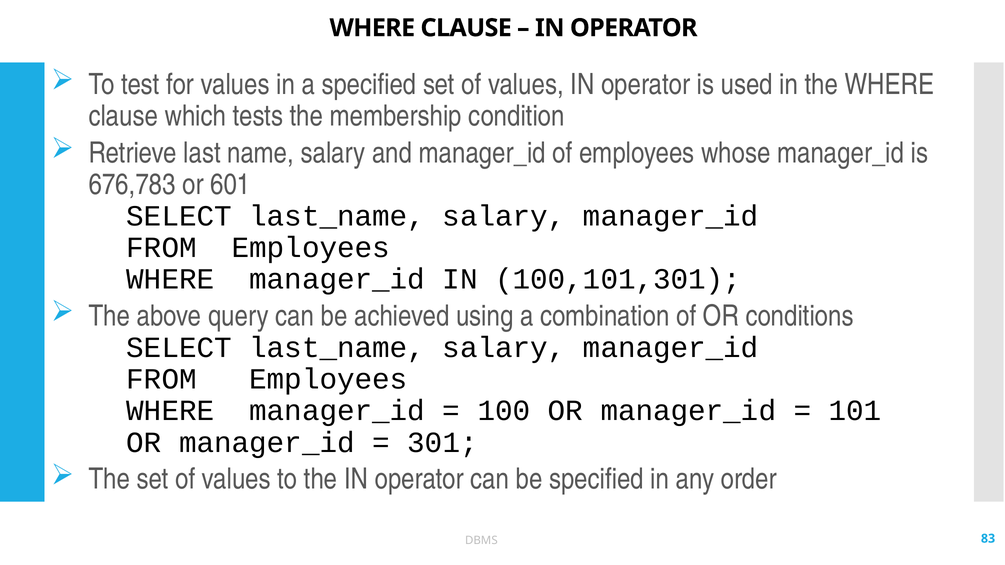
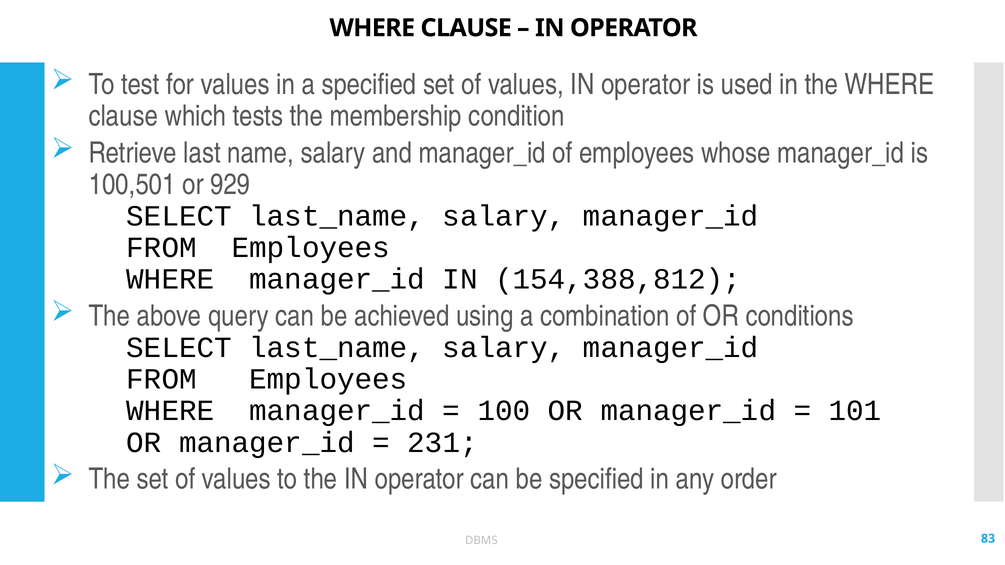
676,783: 676,783 -> 100,501 (132, 185)
601: 601 -> 929 (230, 185)
100,101,301: 100,101,301 -> 154,388,812 (618, 279)
301: 301 -> 231 (443, 443)
